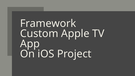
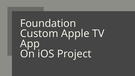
Framework: Framework -> Foundation (48, 23)
